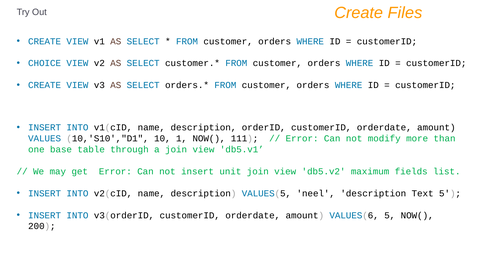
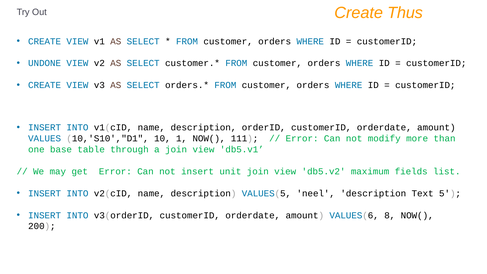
Files: Files -> Thus (405, 13)
CHOICE: CHOICE -> UNDONE (45, 63)
VALUES(6 5: 5 -> 8 (390, 215)
